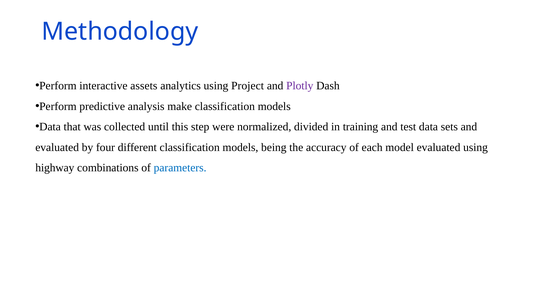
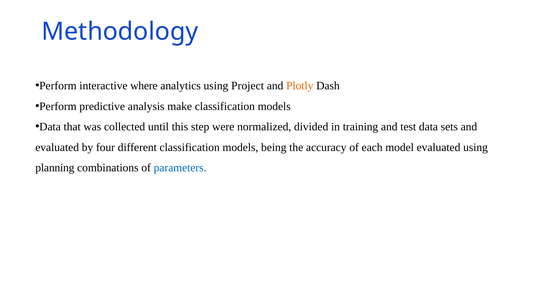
assets: assets -> where (144, 86)
Plotly colour: purple -> orange (300, 86)
highway: highway -> planning (55, 168)
